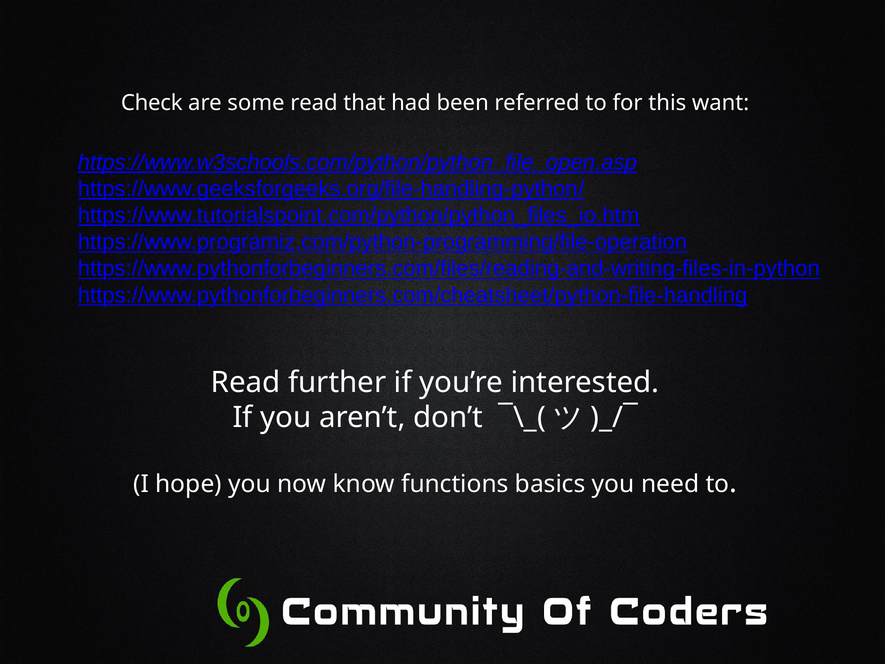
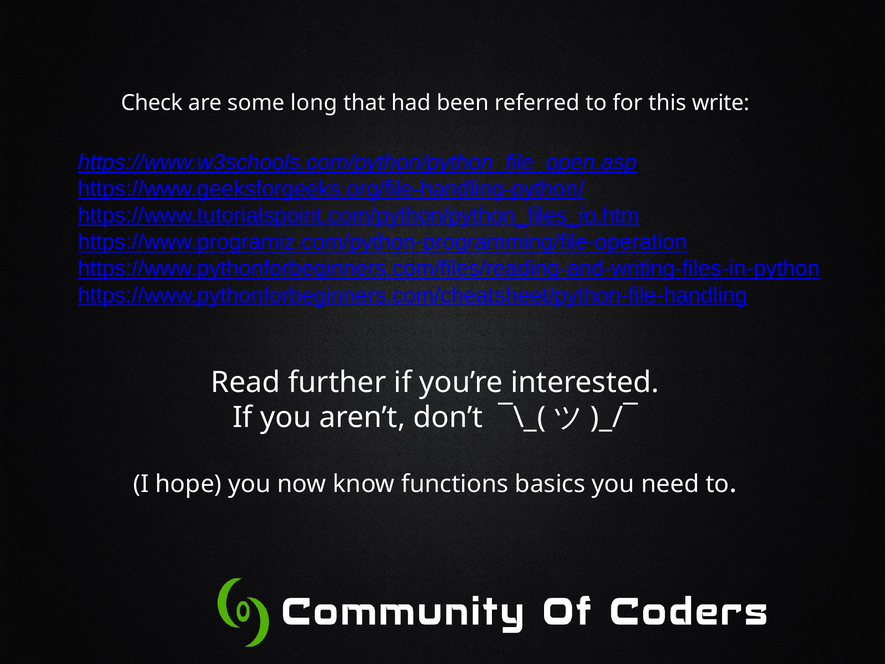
some read: read -> long (314, 103)
want: want -> write (721, 103)
